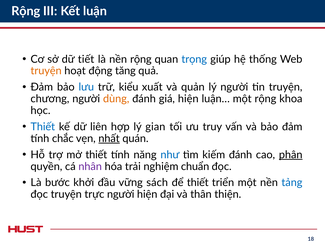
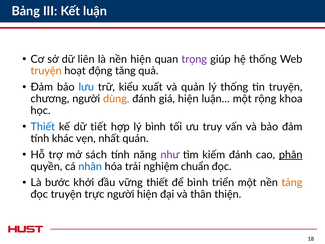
Rộng: Rộng -> Bảng (26, 11)
tiết: tiết -> liên (86, 59)
nền rộng: rộng -> hiện (141, 59)
trọng colour: blue -> purple (194, 59)
lý người: người -> thống (234, 87)
liên: liên -> tiết (99, 127)
lý gian: gian -> bình (155, 127)
chắc: chắc -> khác (63, 138)
nhất underline: present -> none (109, 138)
mở thiết: thiết -> sách (96, 155)
như colour: blue -> purple (170, 155)
nhân colour: purple -> blue (90, 166)
vững sách: sách -> thiết (157, 182)
để thiết: thiết -> bình (198, 182)
tảng colour: blue -> orange (292, 182)
